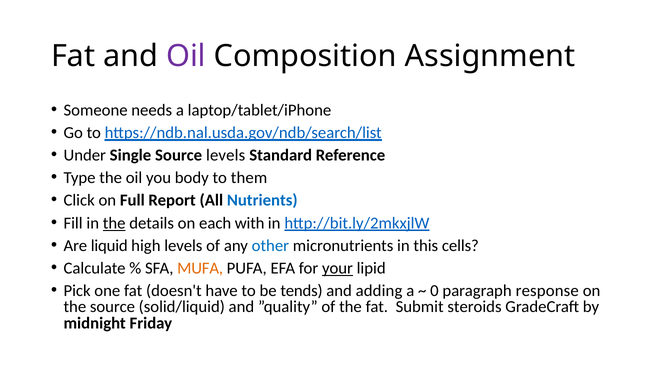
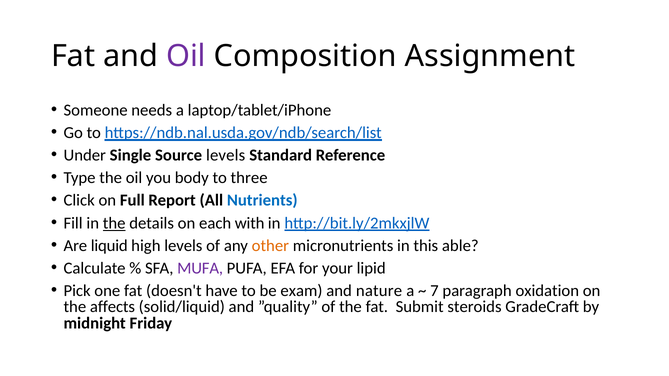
them: them -> three (249, 178)
other colour: blue -> orange (270, 246)
cells: cells -> able (460, 246)
MUFA colour: orange -> purple (200, 268)
your underline: present -> none (337, 268)
tends: tends -> exam (301, 291)
adding: adding -> nature (379, 291)
0: 0 -> 7 (434, 291)
response: response -> oxidation (547, 291)
the source: source -> affects (112, 307)
